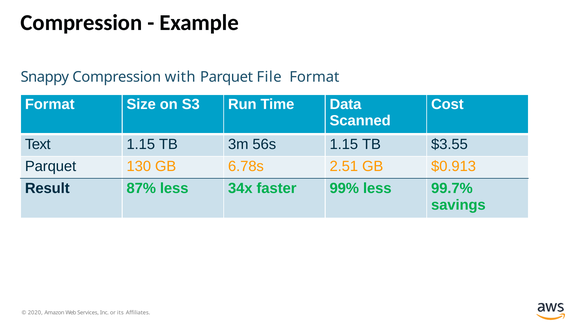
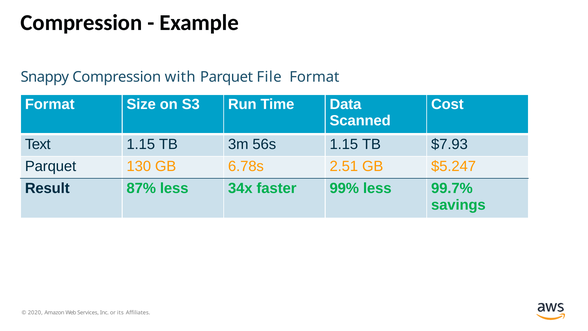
$3.55: $3.55 -> $7.93 (449, 144)
$0.913: $0.913 -> $5.247 (454, 166)
